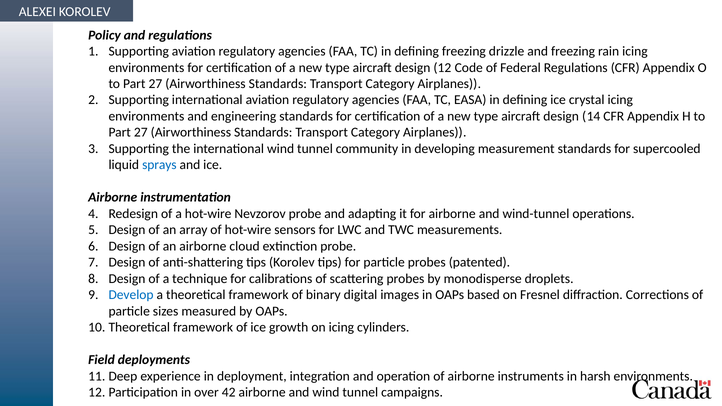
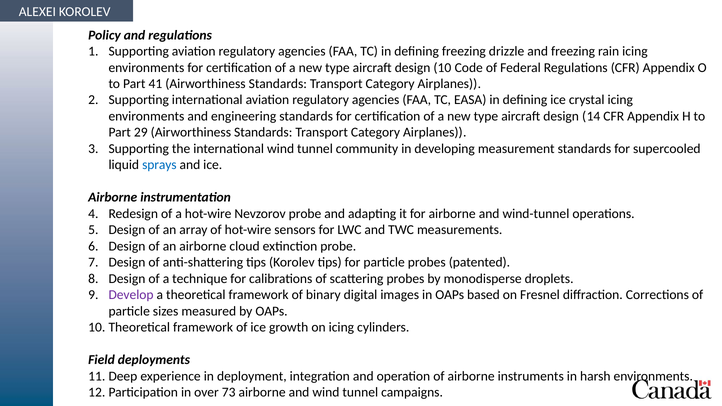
12: 12 -> 10 (442, 68)
27: 27 -> 41 (155, 84)
27: 27 -> 29 (141, 133)
Develop colour: blue -> purple (131, 295)
42: 42 -> 73 (229, 392)
